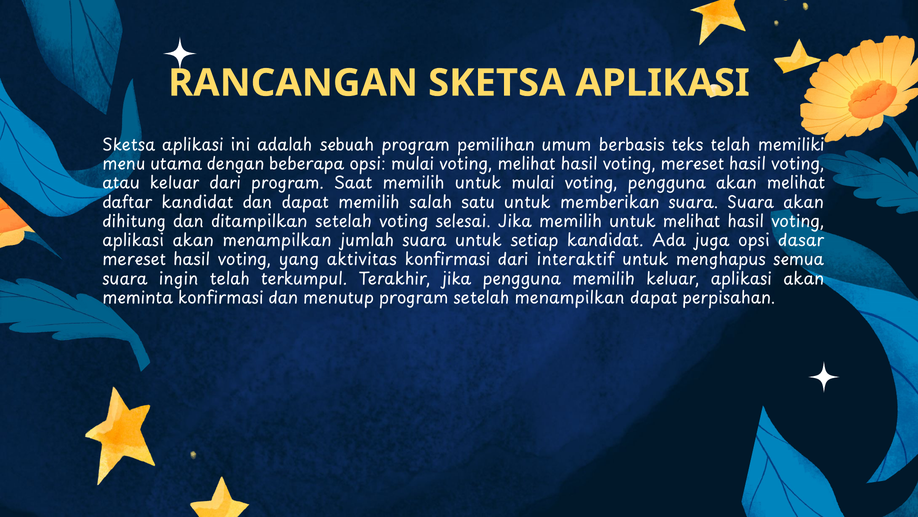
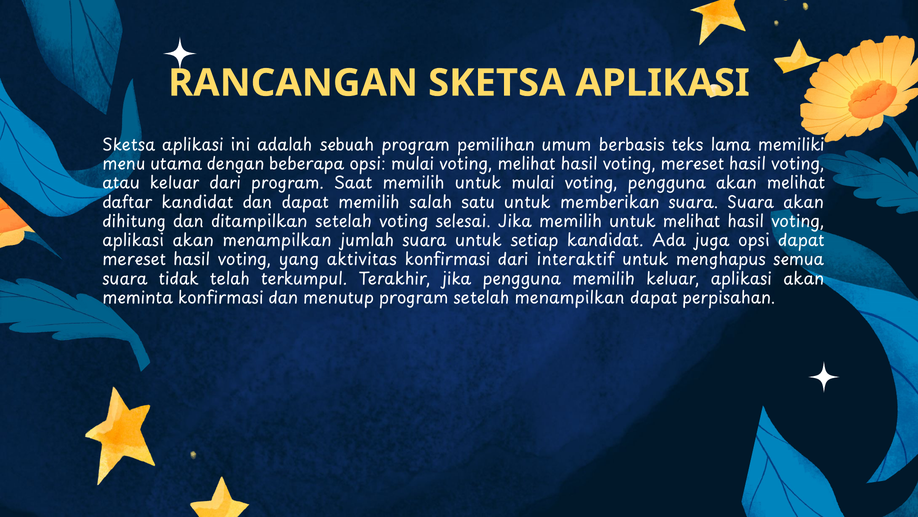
teks telah: telah -> lama (731, 145)
opsi dasar: dasar -> dapat (801, 241)
ingin: ingin -> tidak (179, 279)
